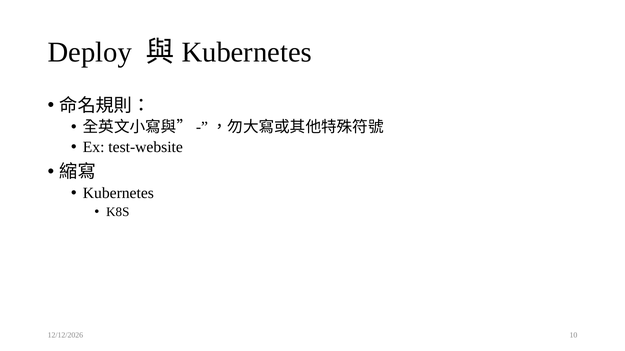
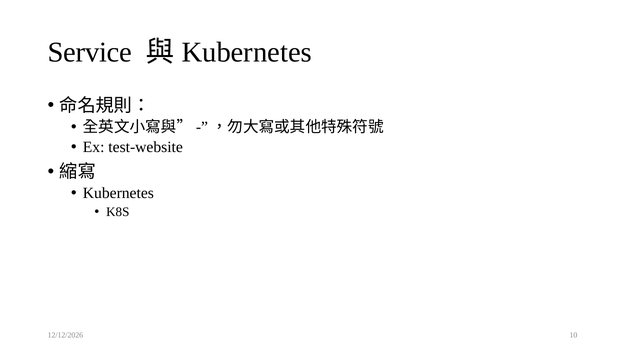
Deploy: Deploy -> Service (90, 53)
